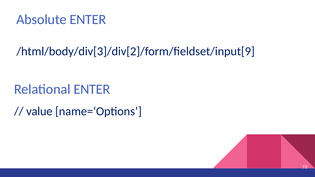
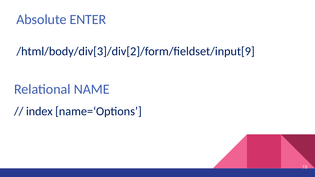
Relational ENTER: ENTER -> NAME (92, 89)
value: value -> index (39, 111)
